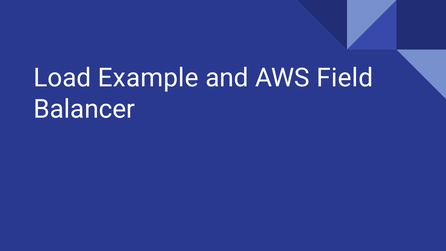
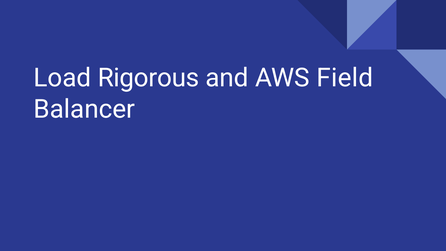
Example: Example -> Rigorous (148, 78)
